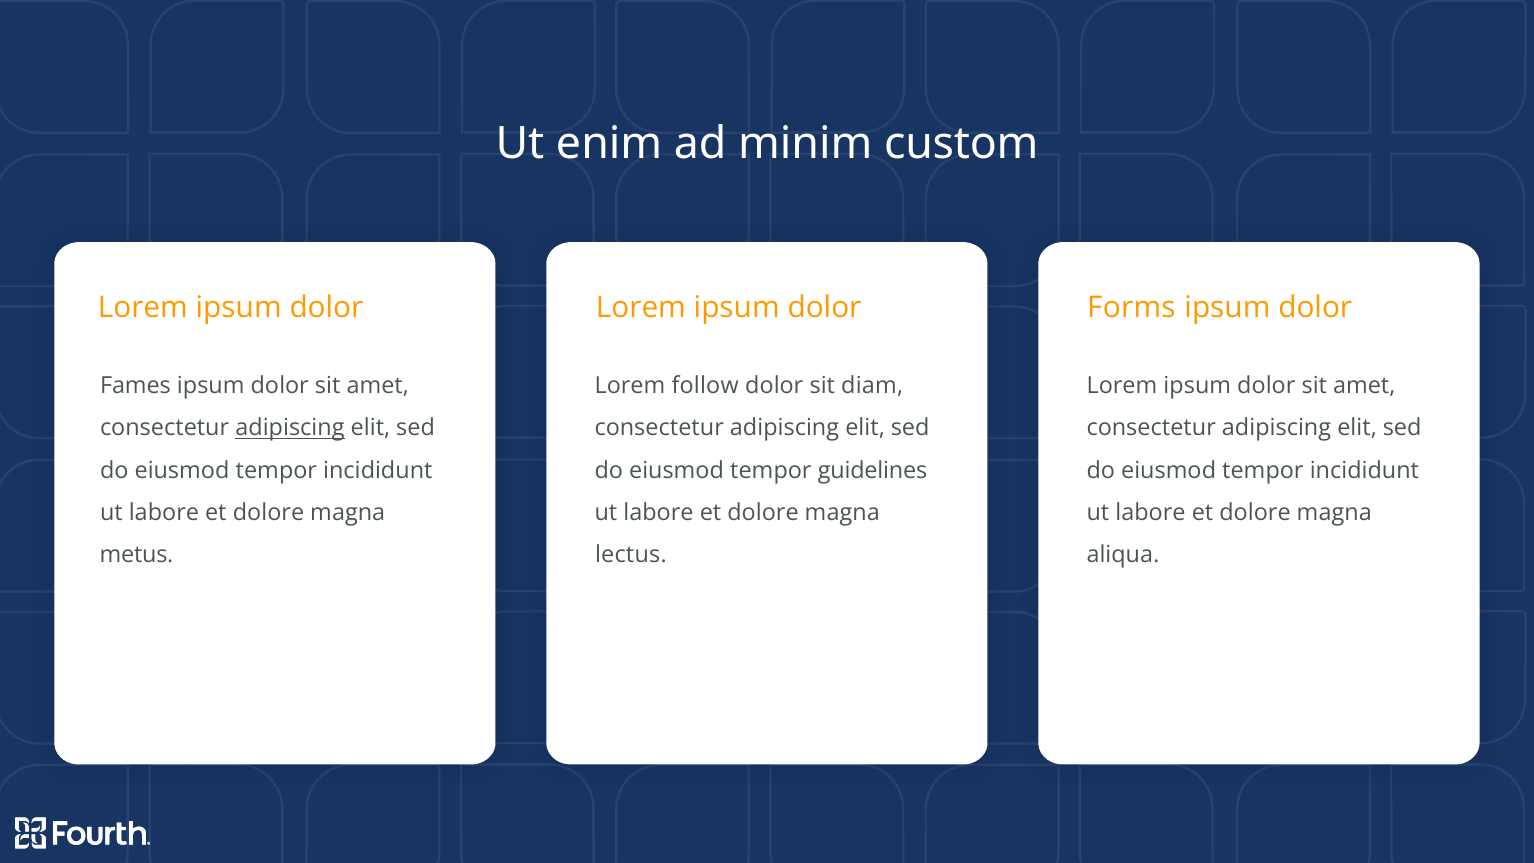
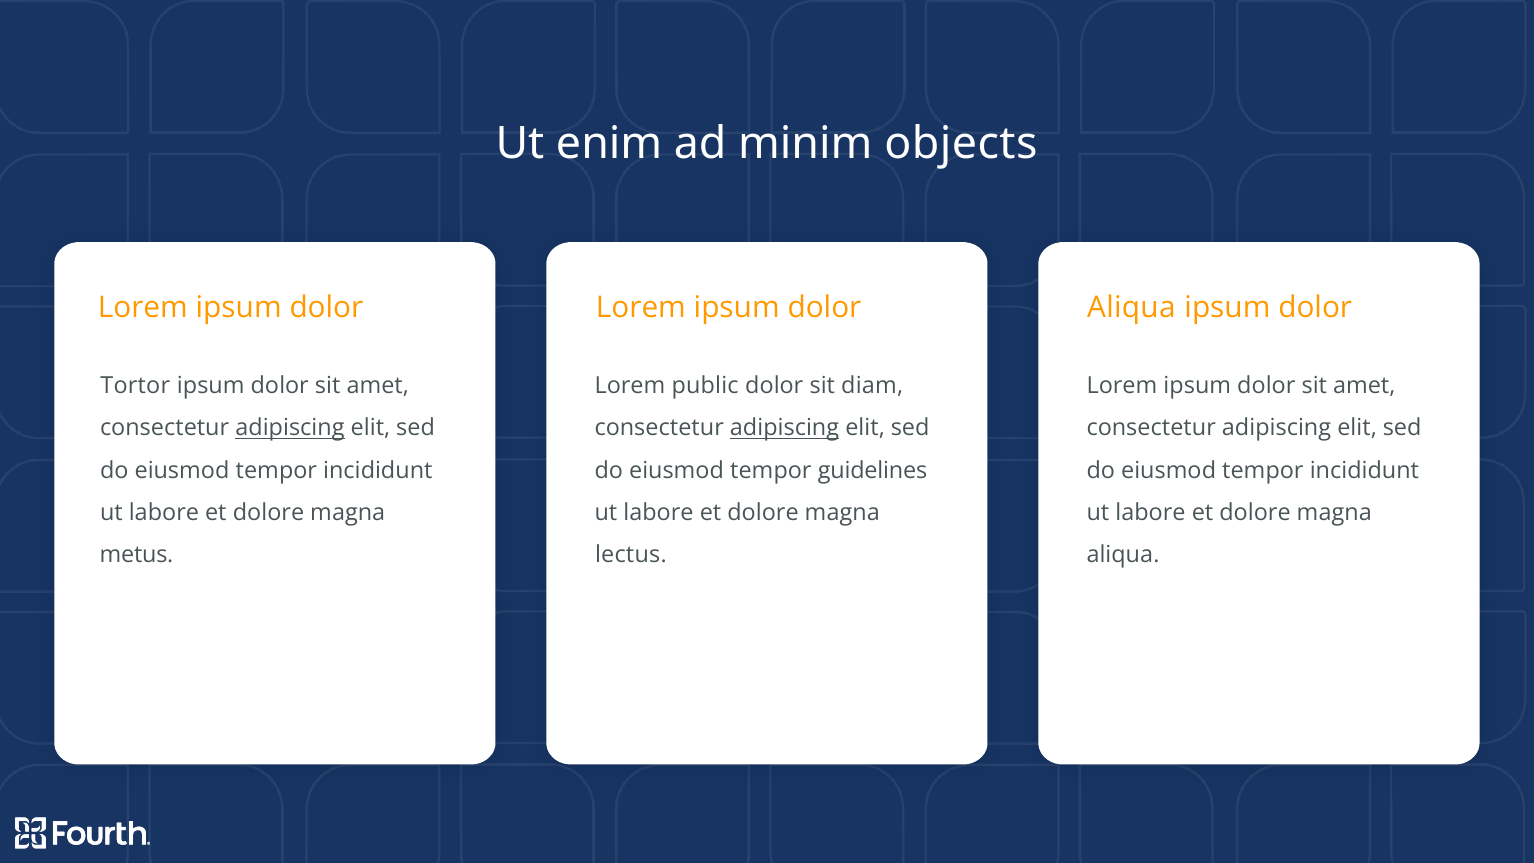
custom: custom -> objects (961, 143)
dolor Forms: Forms -> Aliqua (1131, 308)
Fames: Fames -> Tortor (135, 386)
follow: follow -> public (705, 386)
adipiscing underline: none -> present (785, 428)
